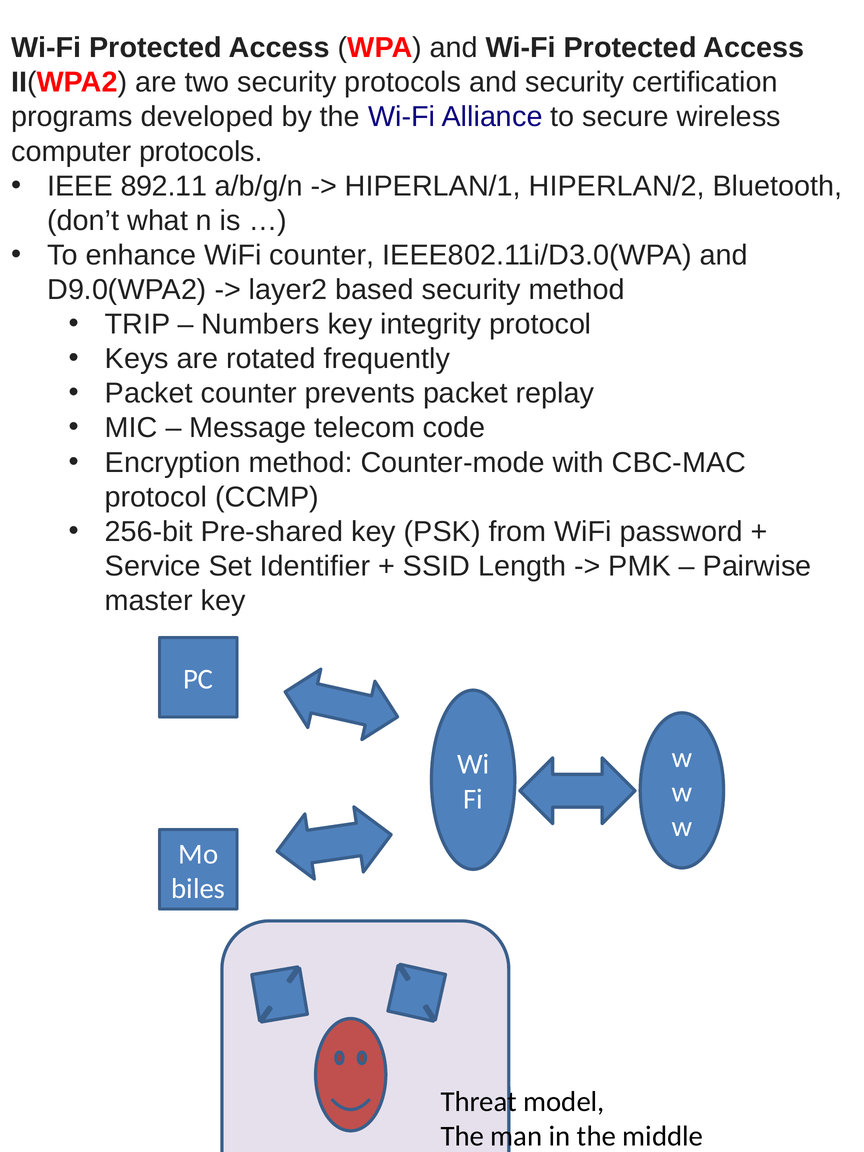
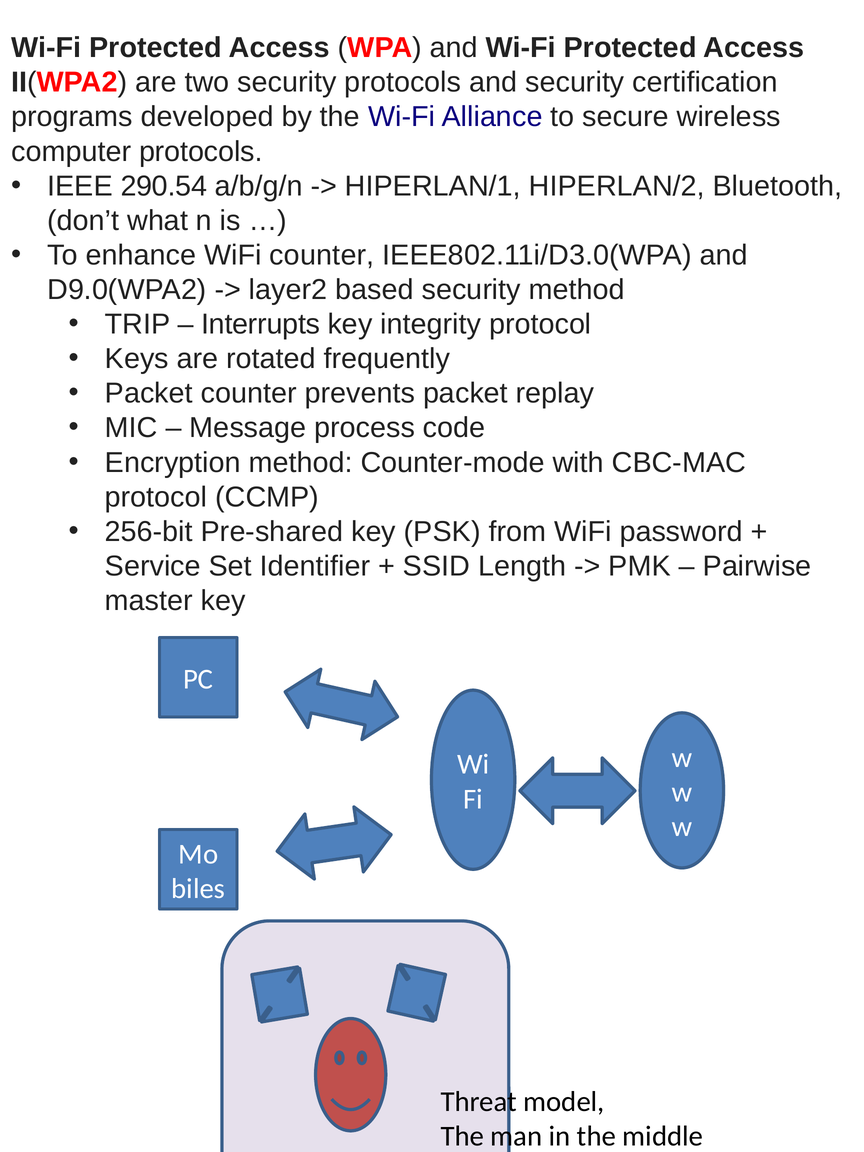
892.11: 892.11 -> 290.54 (164, 186)
Numbers: Numbers -> Interrupts (261, 324)
telecom: telecom -> process (365, 428)
